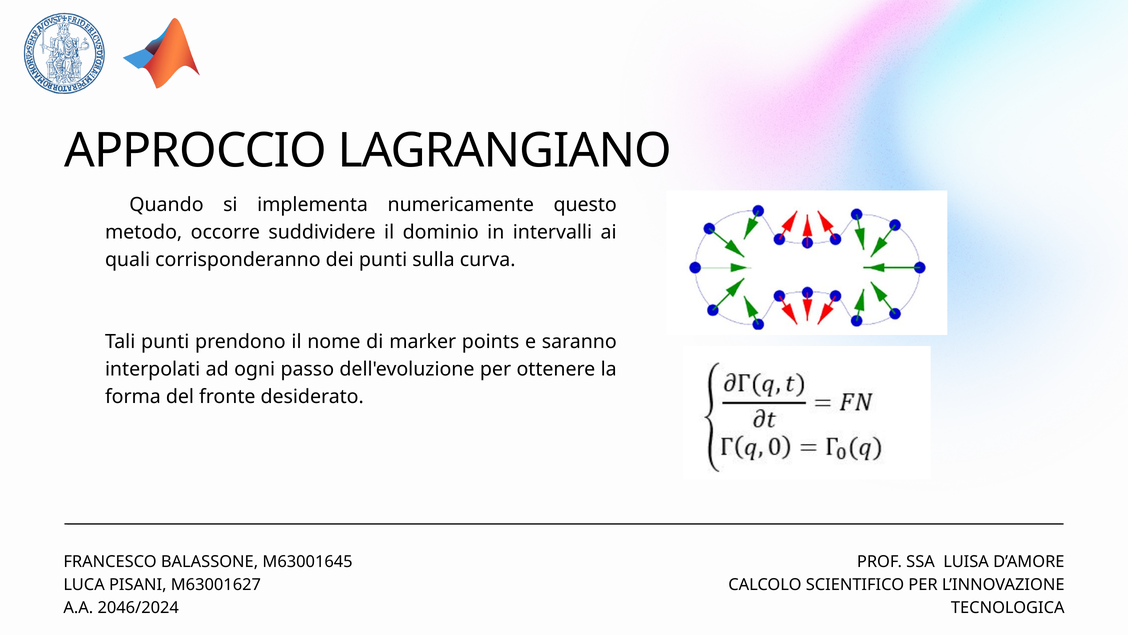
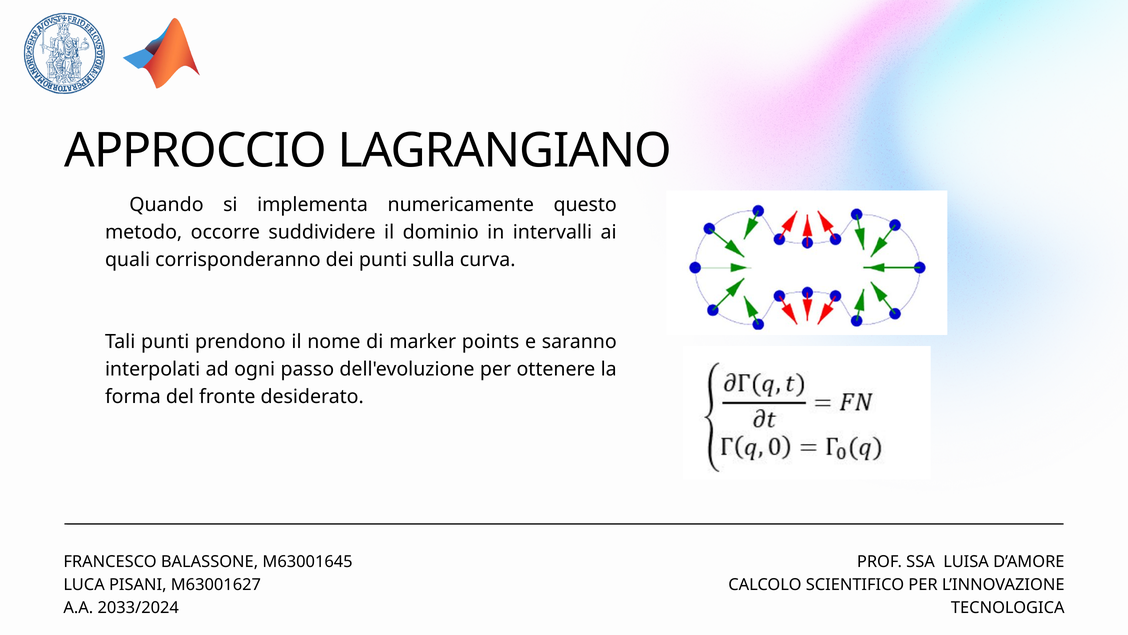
2046/2024: 2046/2024 -> 2033/2024 (138, 607)
